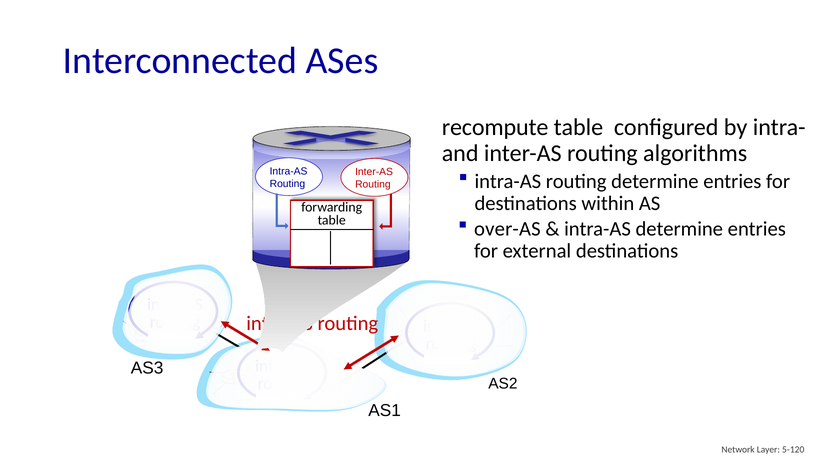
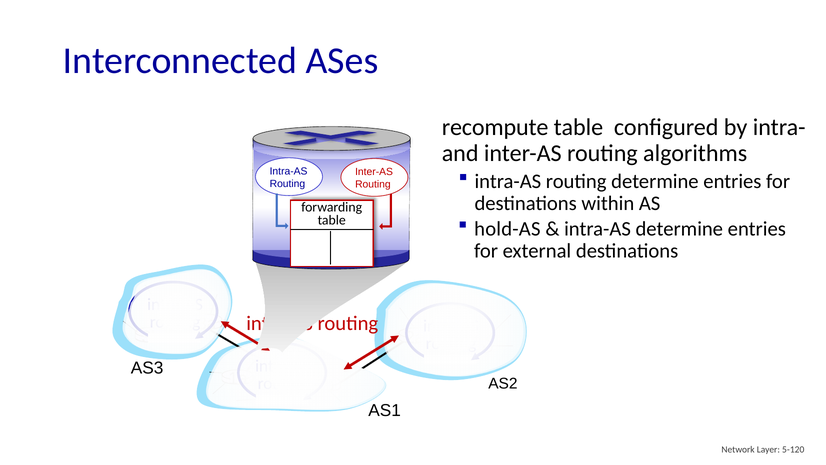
over-AS: over-AS -> hold-AS (507, 229)
